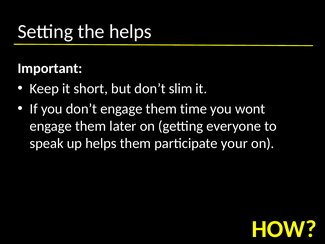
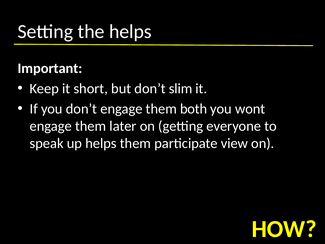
time: time -> both (194, 109)
your: your -> view (234, 143)
